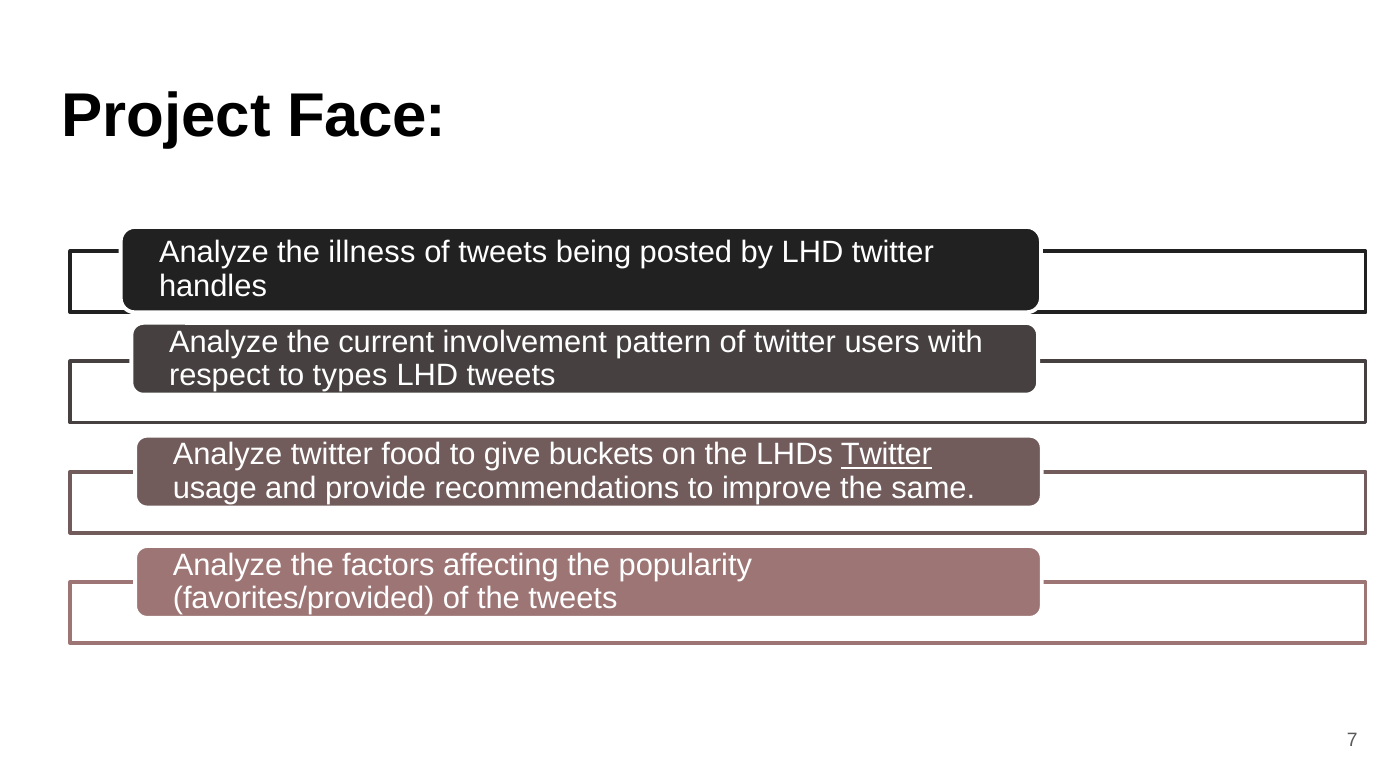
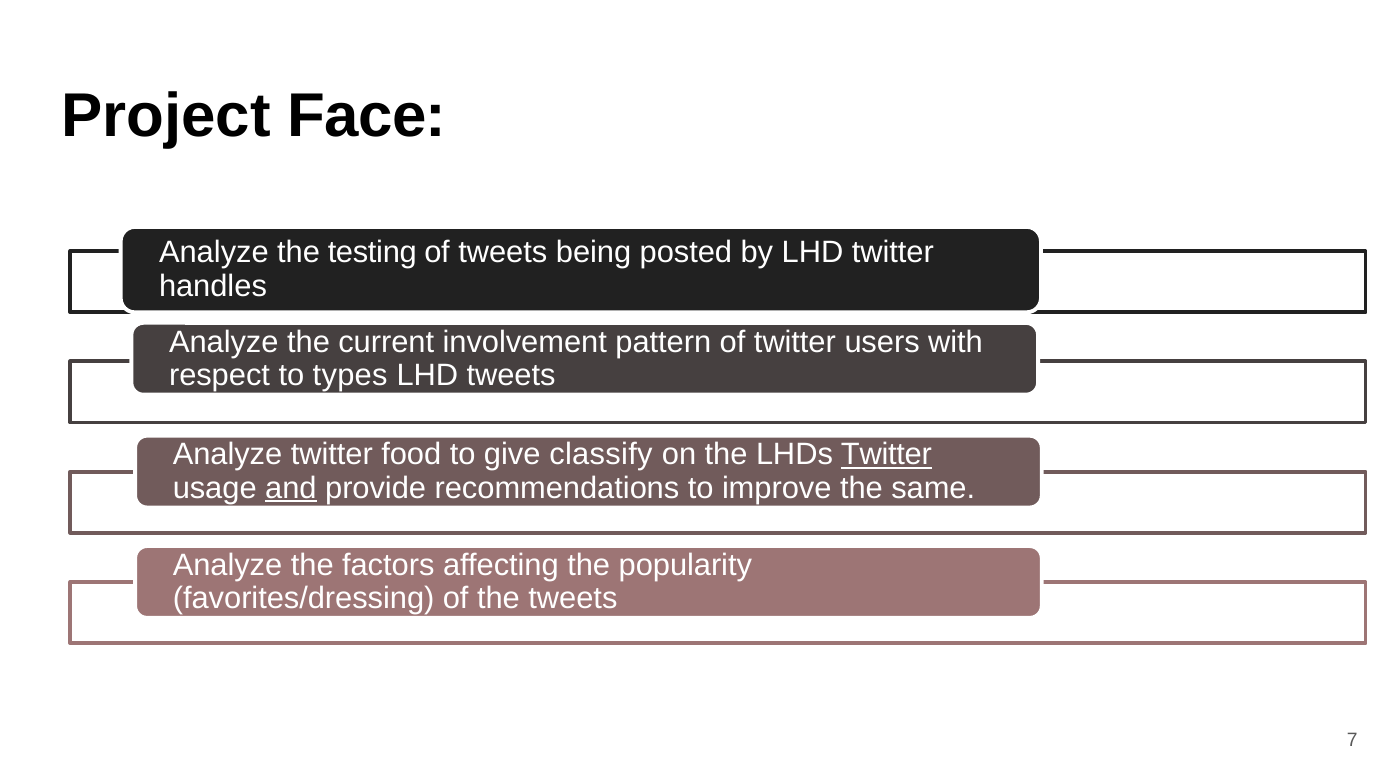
illness: illness -> testing (372, 253)
buckets: buckets -> classify (601, 455)
and underline: none -> present (291, 488)
favorites/provided: favorites/provided -> favorites/dressing (304, 598)
